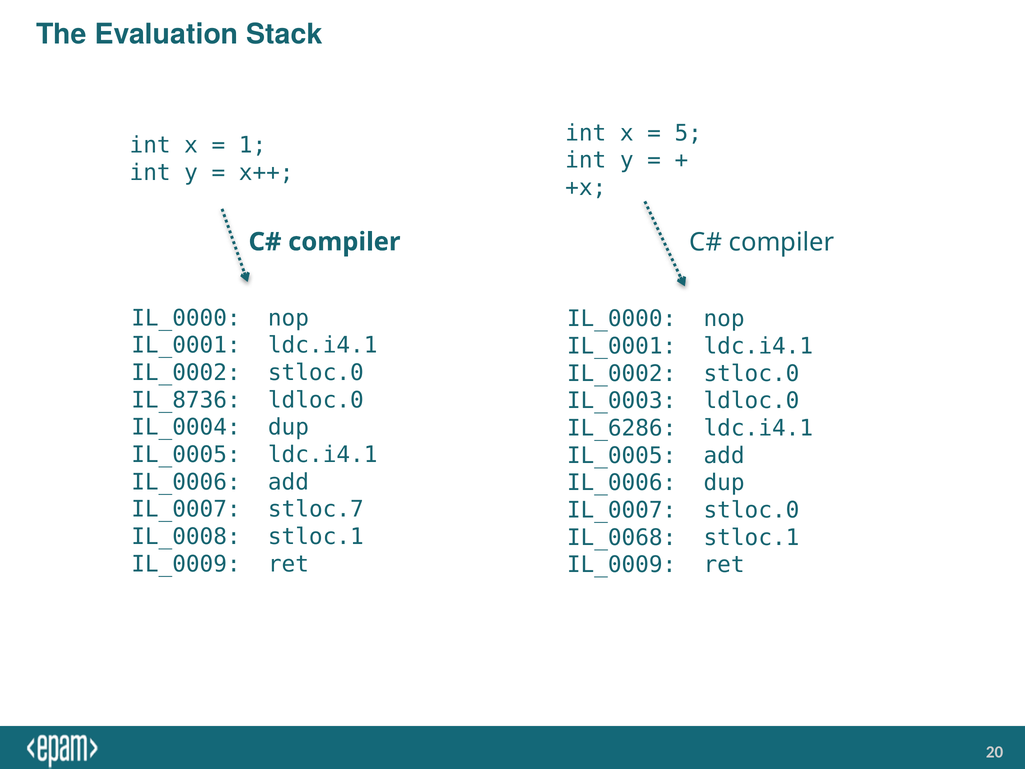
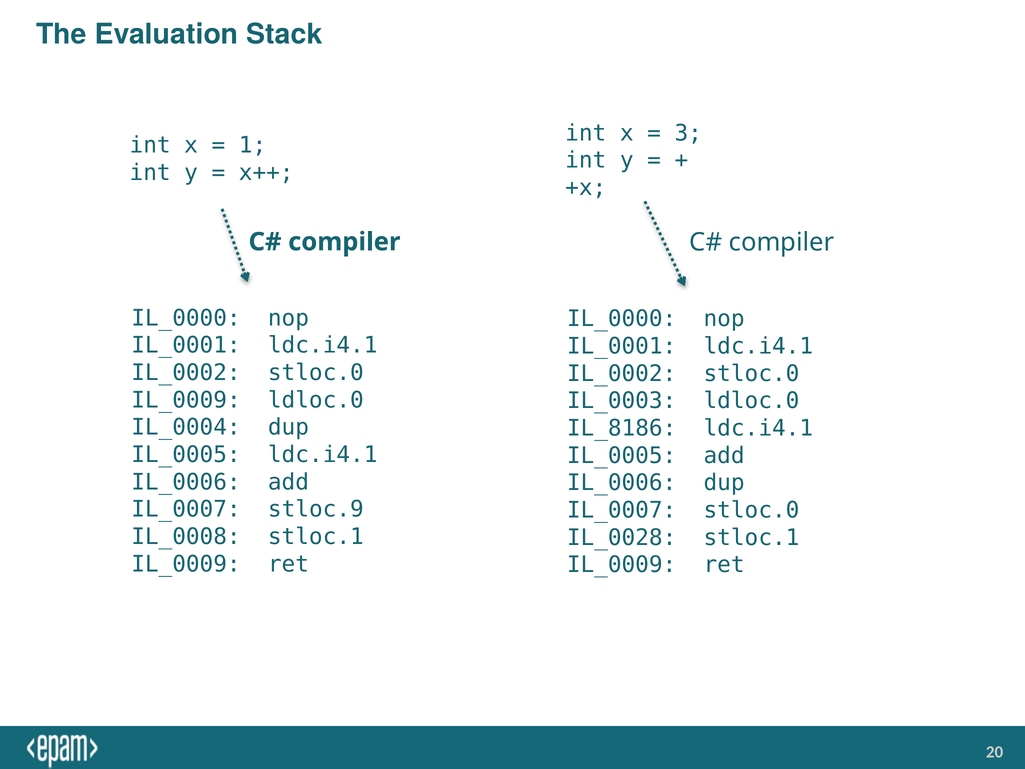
5: 5 -> 3 (688, 133)
IL_8736: IL_8736 -> IL_0009 (186, 400)
IL_6286: IL_6286 -> IL_8186 (622, 428)
stloc.7: stloc.7 -> stloc.9 (316, 509)
IL_0068: IL_0068 -> IL_0028 (622, 537)
